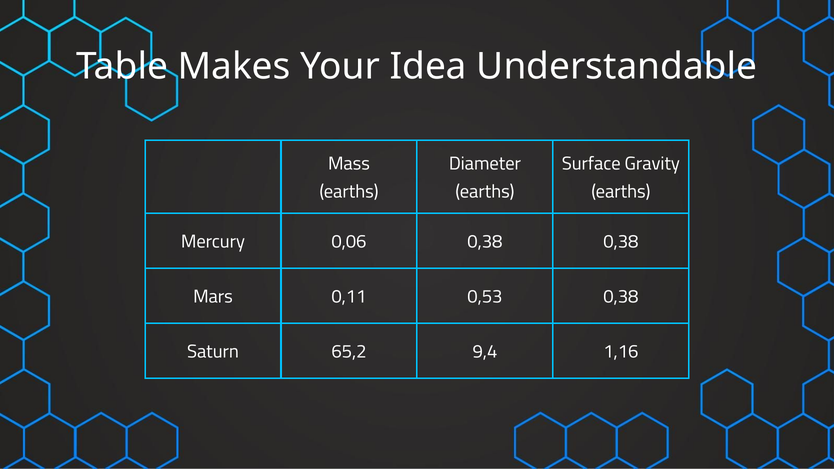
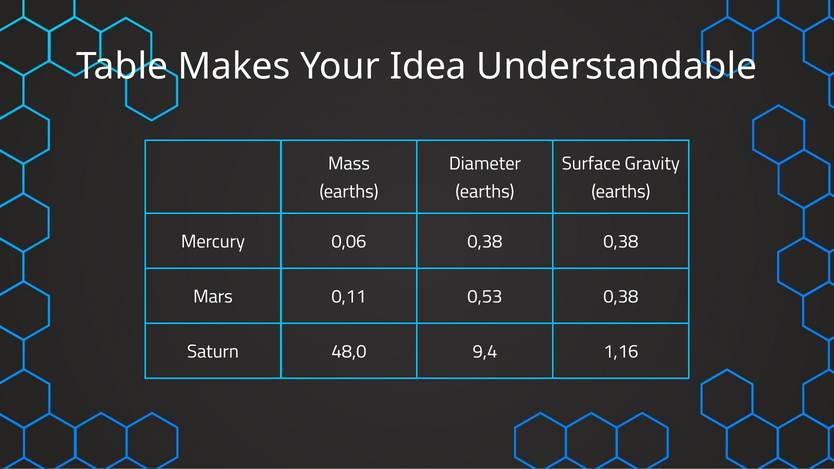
65,2: 65,2 -> 48,0 (349, 352)
